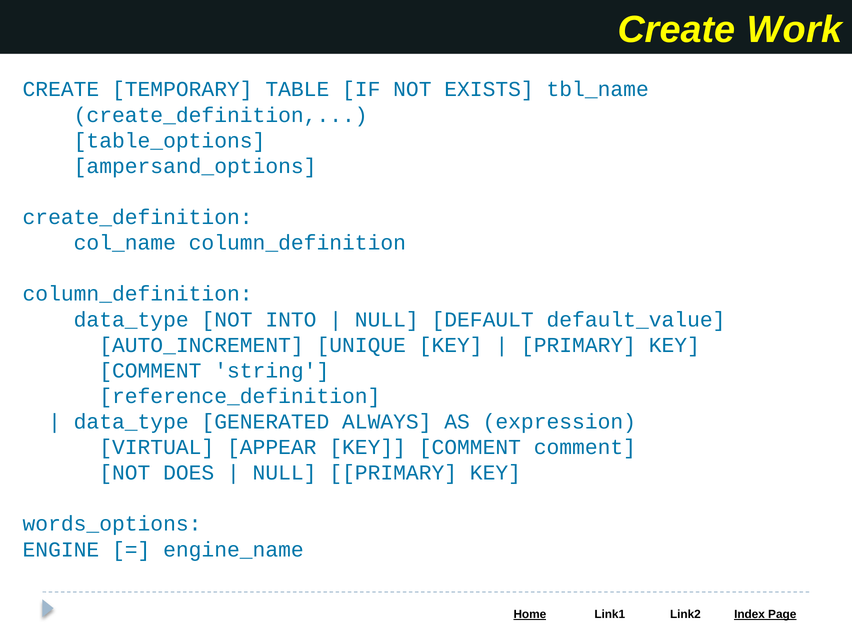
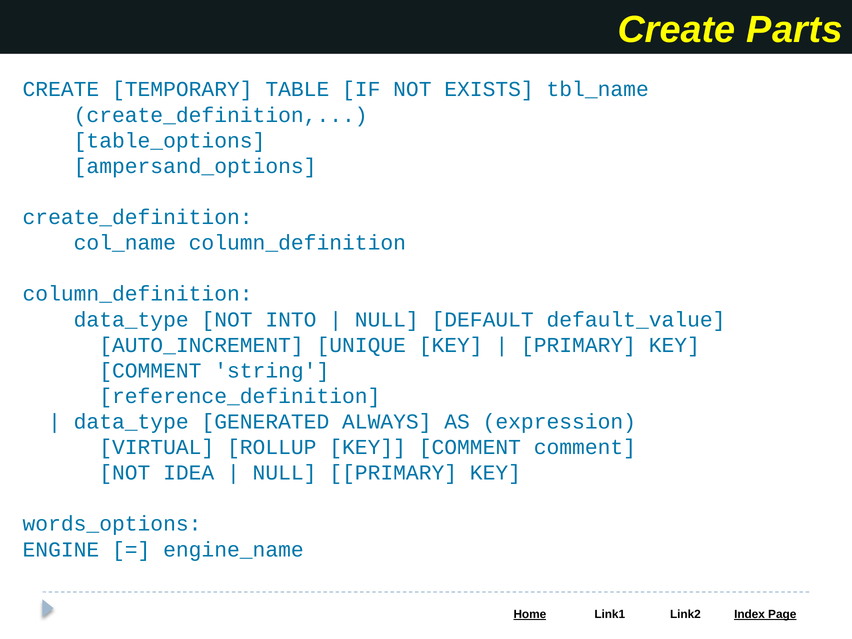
Work: Work -> Parts (795, 30)
APPEAR: APPEAR -> ROLLUP (272, 447)
DOES: DOES -> IDEA (189, 473)
